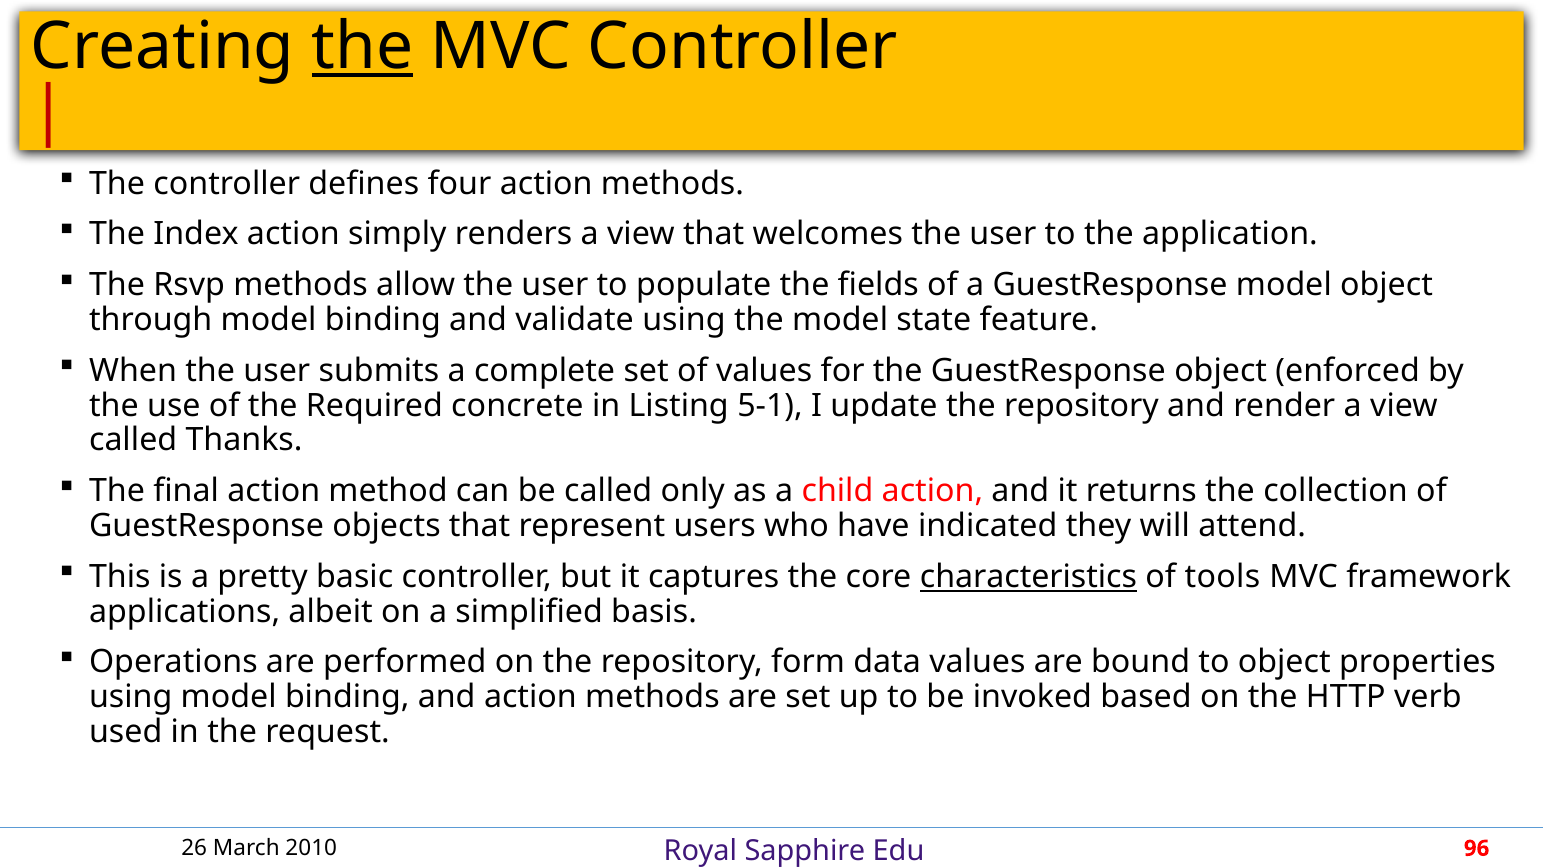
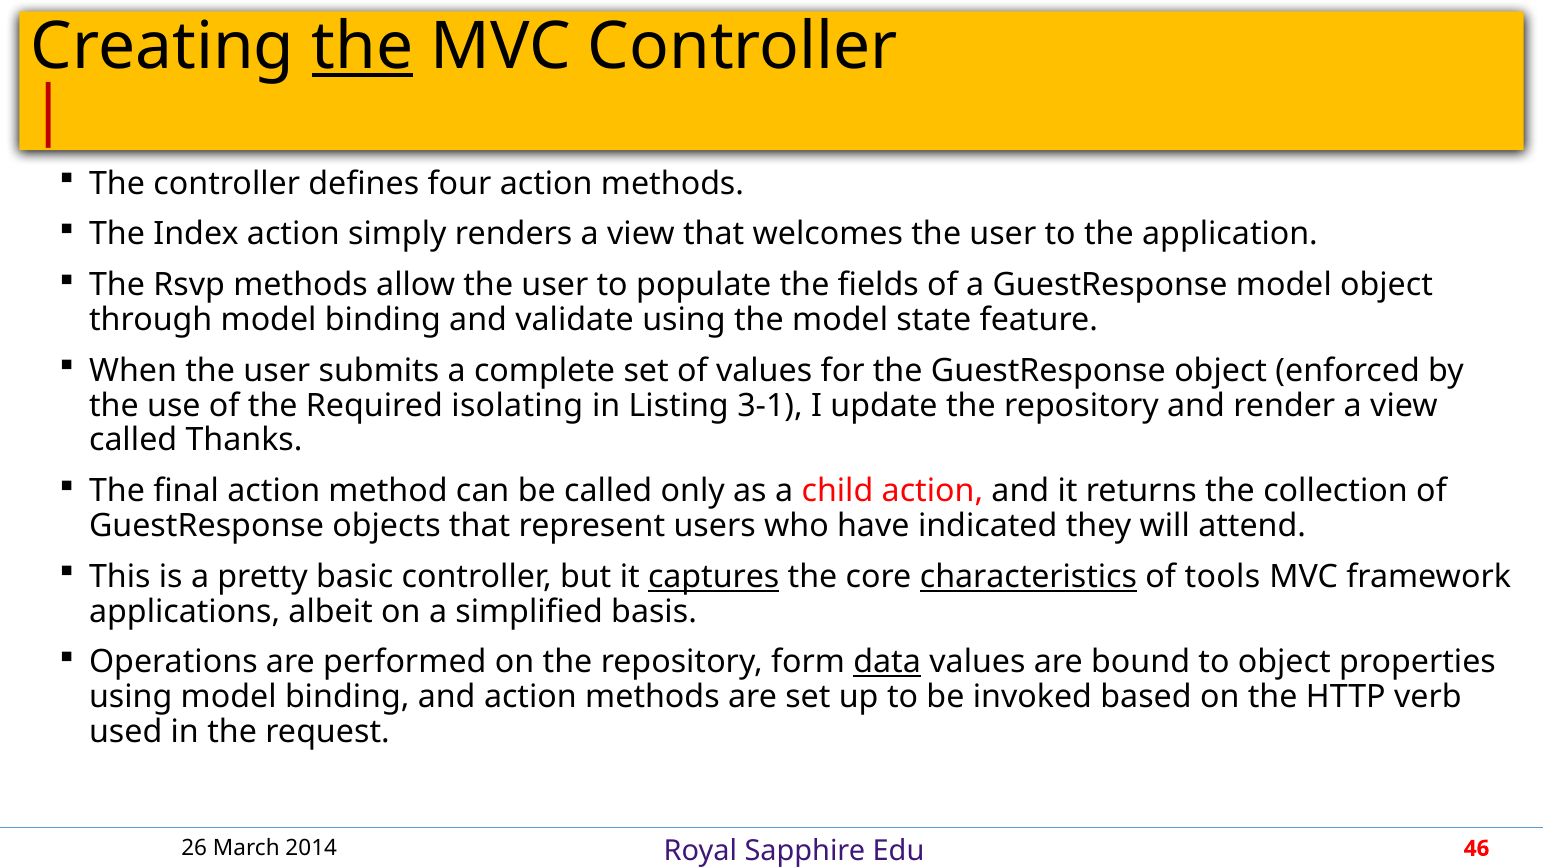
concrete: concrete -> isolating (517, 405)
5-1: 5-1 -> 3-1 (770, 405)
captures underline: none -> present (714, 577)
data underline: none -> present (887, 662)
2010: 2010 -> 2014 (311, 848)
96: 96 -> 46 (1477, 848)
